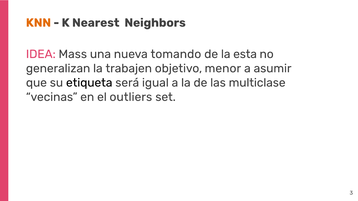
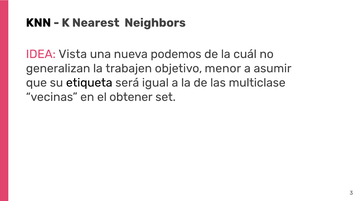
KNN colour: orange -> black (38, 23)
Mass: Mass -> Vista (73, 54)
tomando: tomando -> podemos (176, 54)
esta: esta -> cuál (245, 54)
outliers: outliers -> obtener (131, 97)
